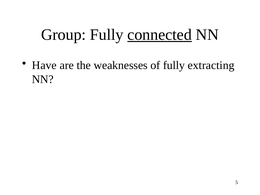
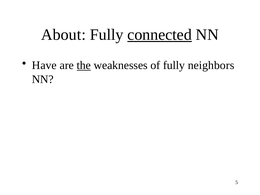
Group: Group -> About (63, 35)
the underline: none -> present (84, 65)
extracting: extracting -> neighbors (211, 65)
